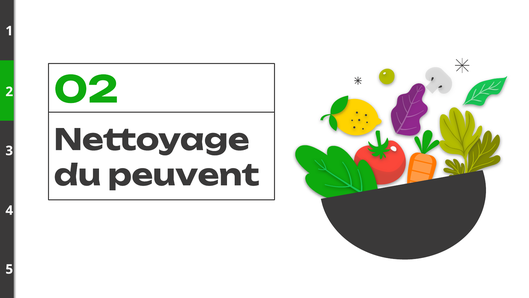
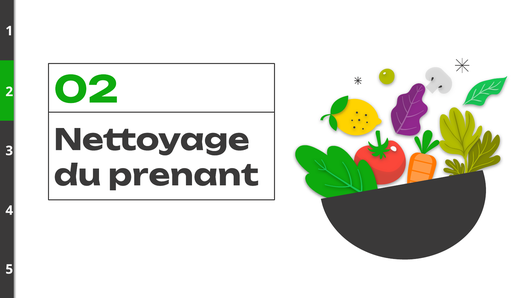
peuvent: peuvent -> prenant (184, 175)
